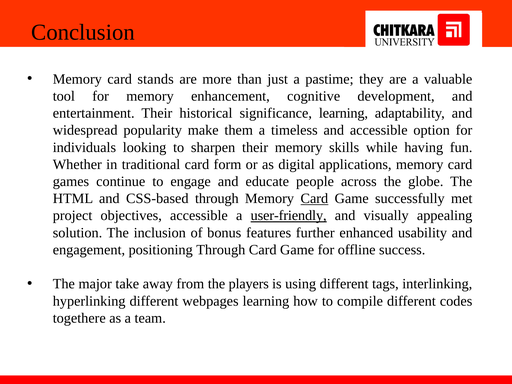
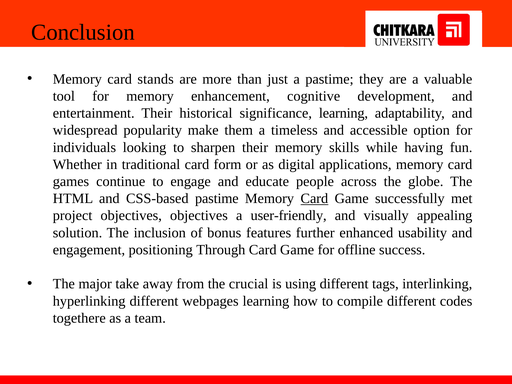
CSS-based through: through -> pastime (217, 199)
objectives accessible: accessible -> objectives (199, 216)
user-friendly underline: present -> none (289, 216)
players: players -> crucial (249, 284)
